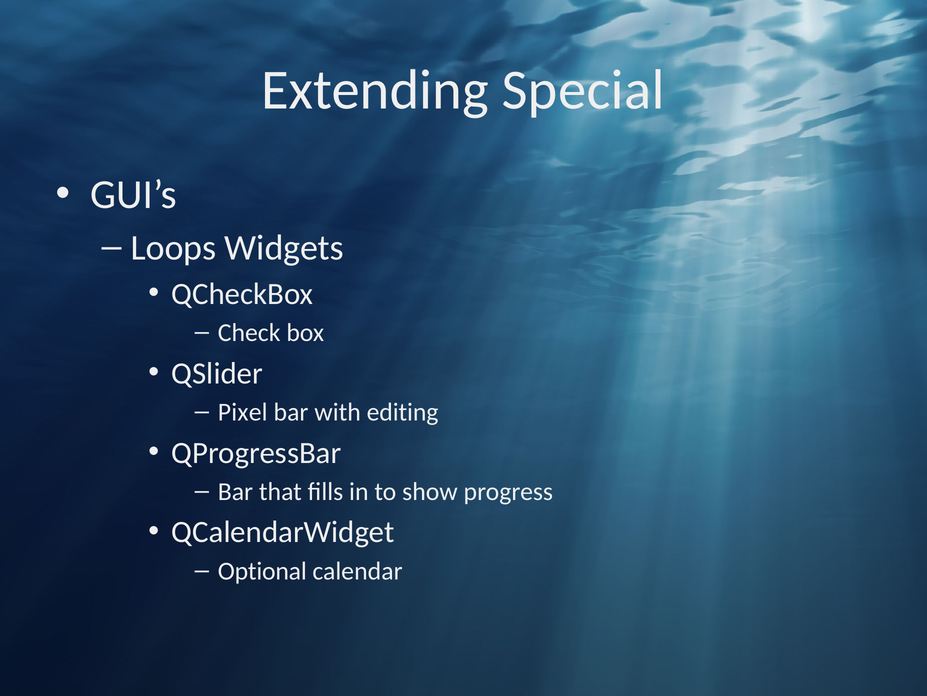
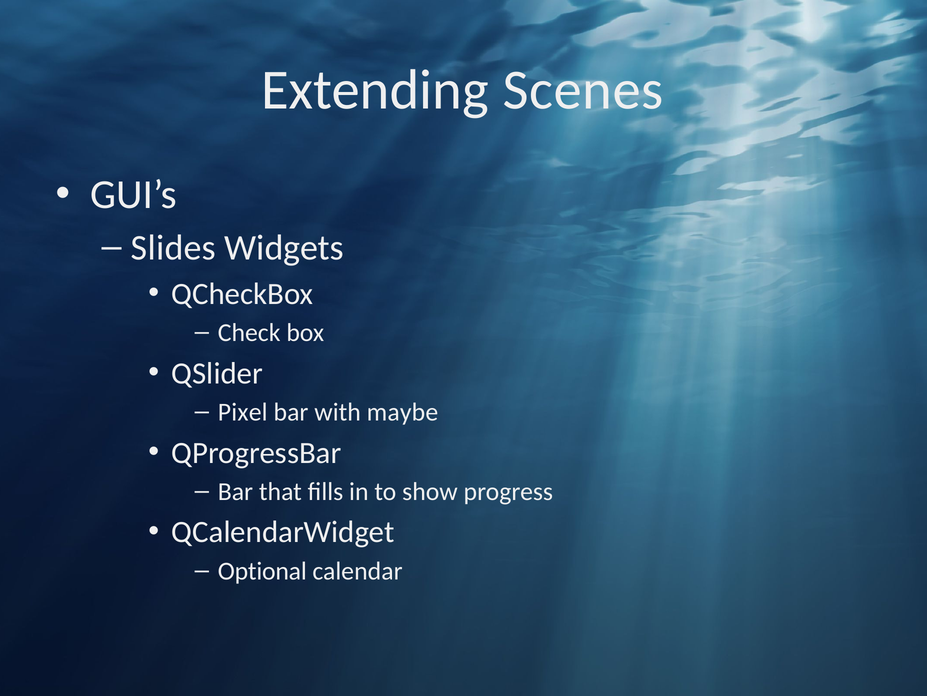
Special: Special -> Scenes (583, 90)
Loops: Loops -> Slides (173, 248)
editing: editing -> maybe (402, 412)
